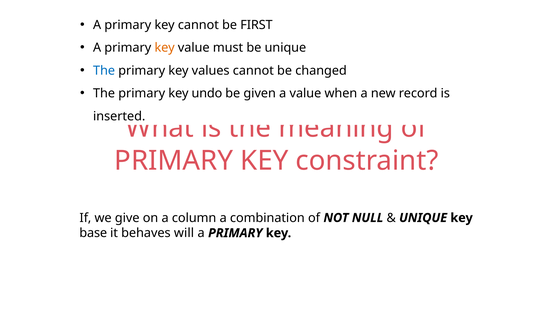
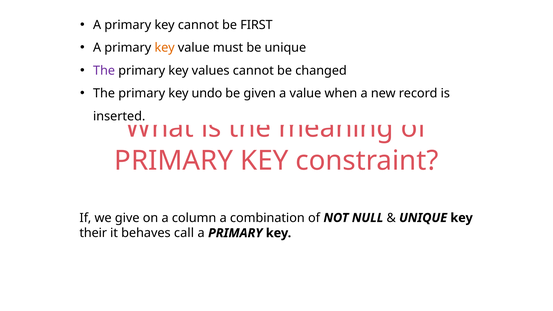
The colour: blue -> purple (104, 71)
base: base -> their (93, 233)
will: will -> call (184, 233)
